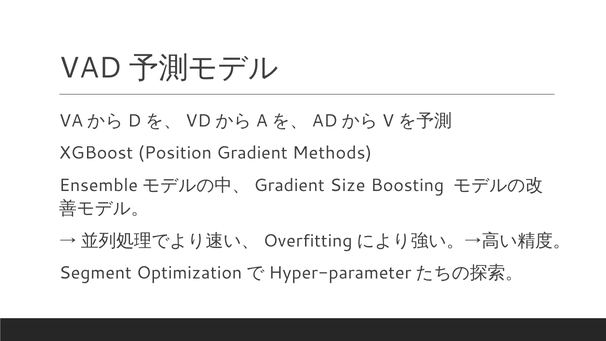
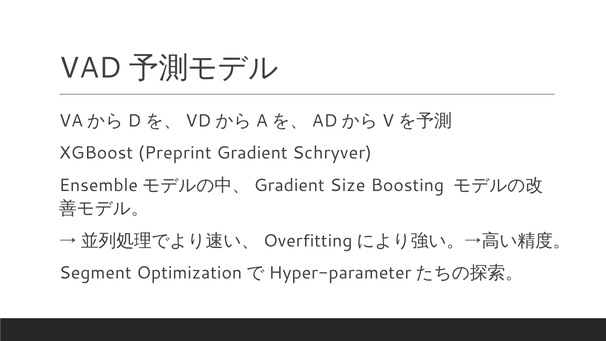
Position: Position -> Preprint (175, 153)
Methods: Methods -> Schryver (332, 153)
